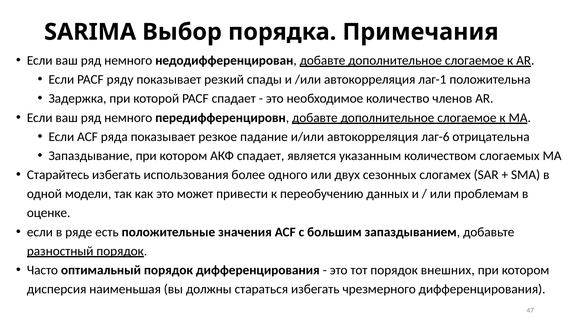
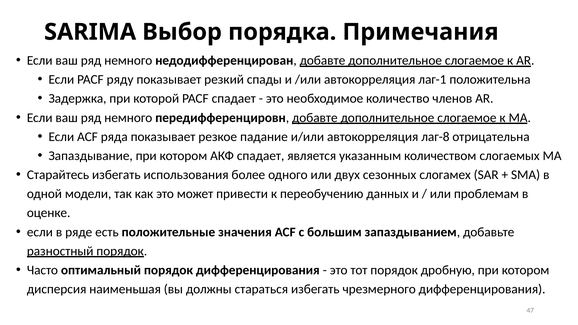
лаг-6: лаг-6 -> лаг-8 (435, 137)
внешних: внешних -> дробную (448, 270)
